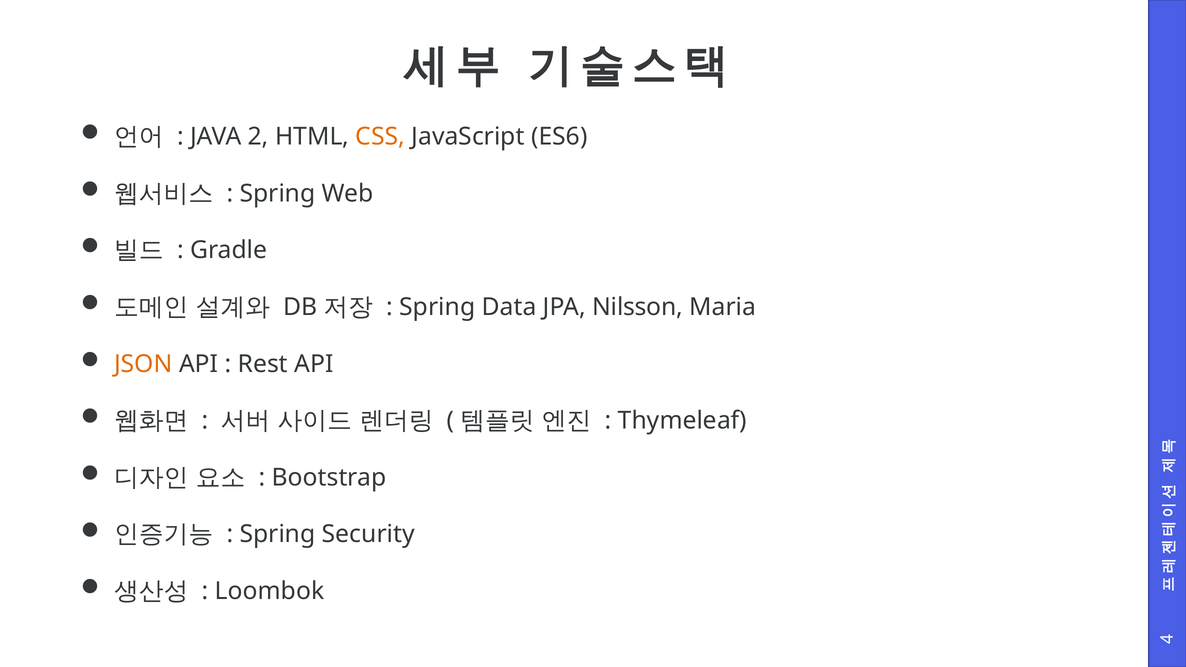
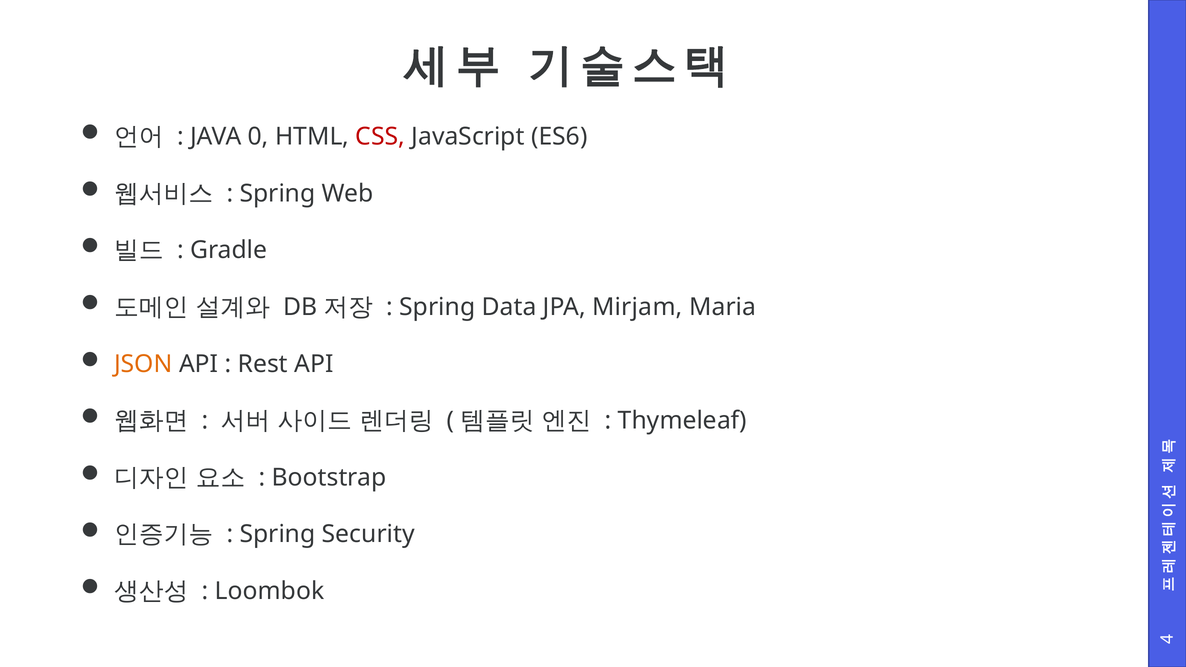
2: 2 -> 0 (258, 137)
CSS colour: orange -> red (380, 137)
Nilsson: Nilsson -> Mirjam (637, 307)
